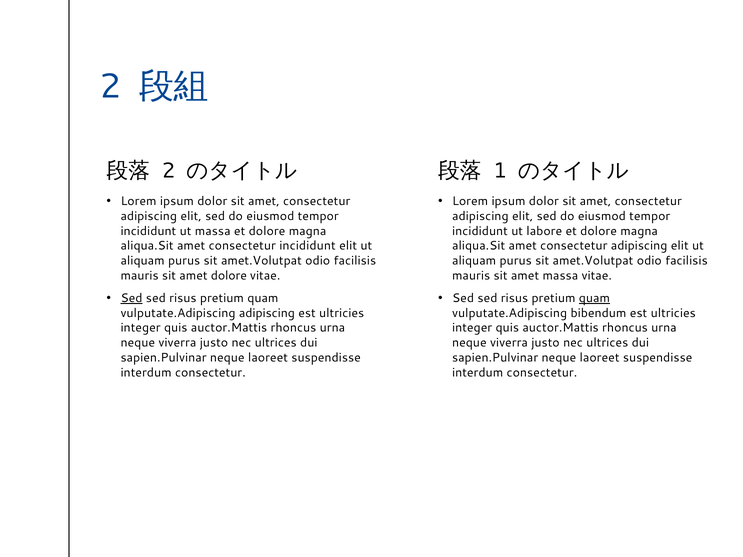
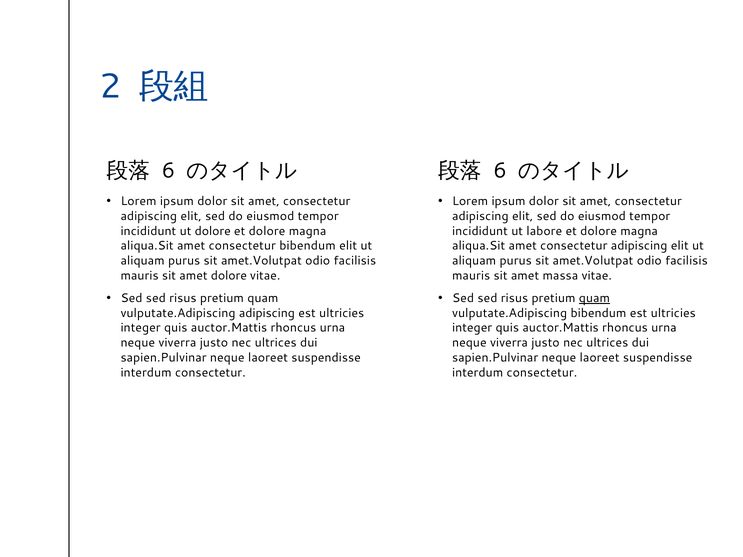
2: 2 -> 6 (168, 171)
1: 1 -> 6 (500, 171)
ut massa: massa -> dolore (213, 231)
consectetur incididunt: incididunt -> bibendum (307, 246)
Sed underline: present -> none (132, 298)
